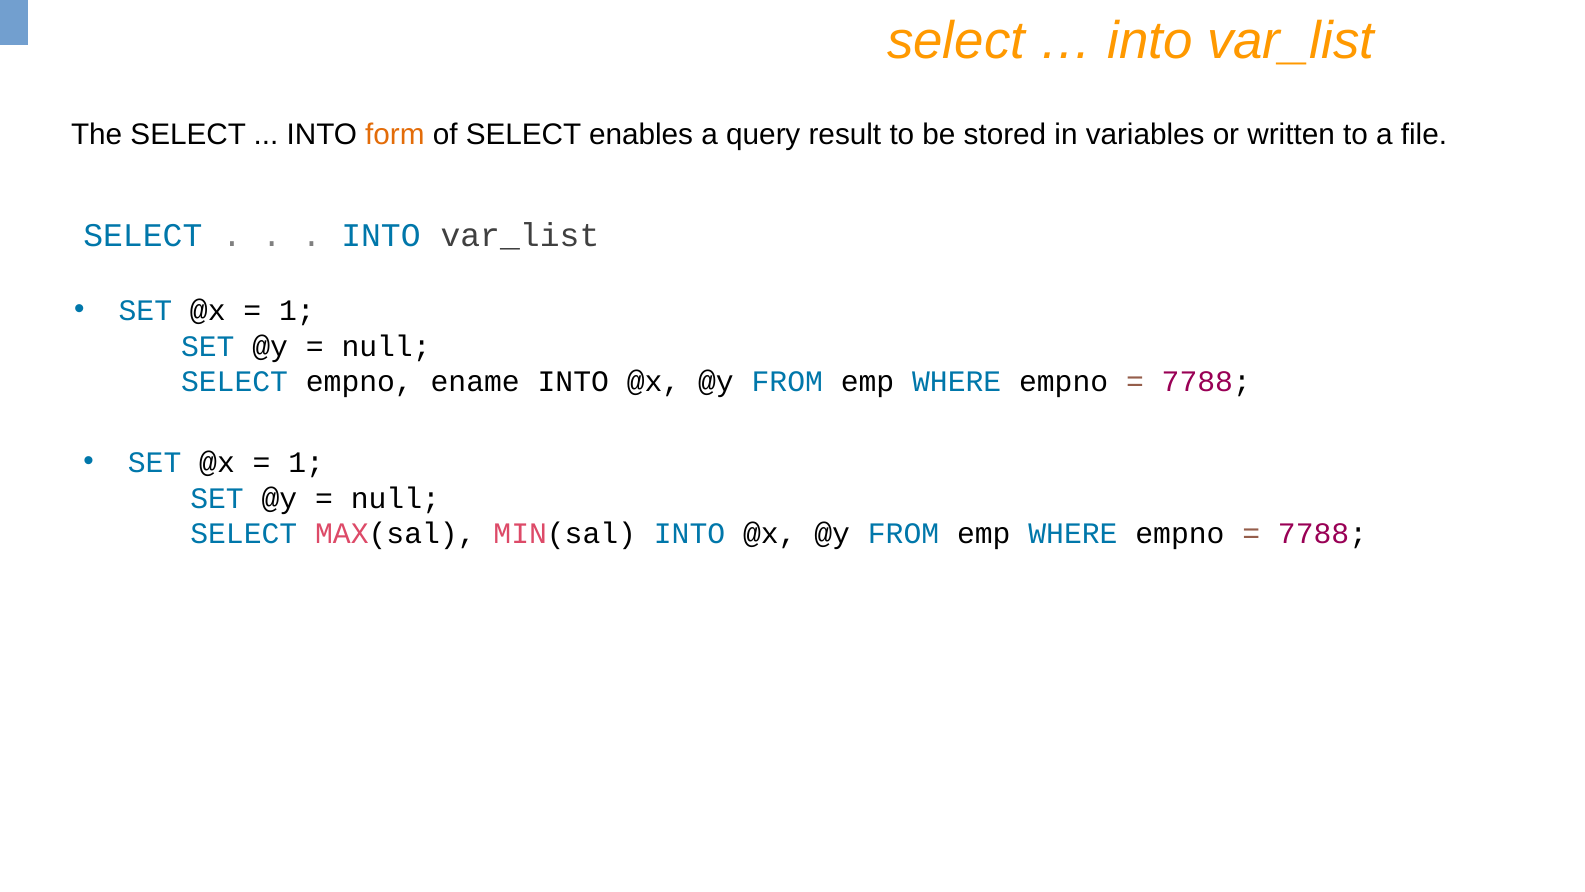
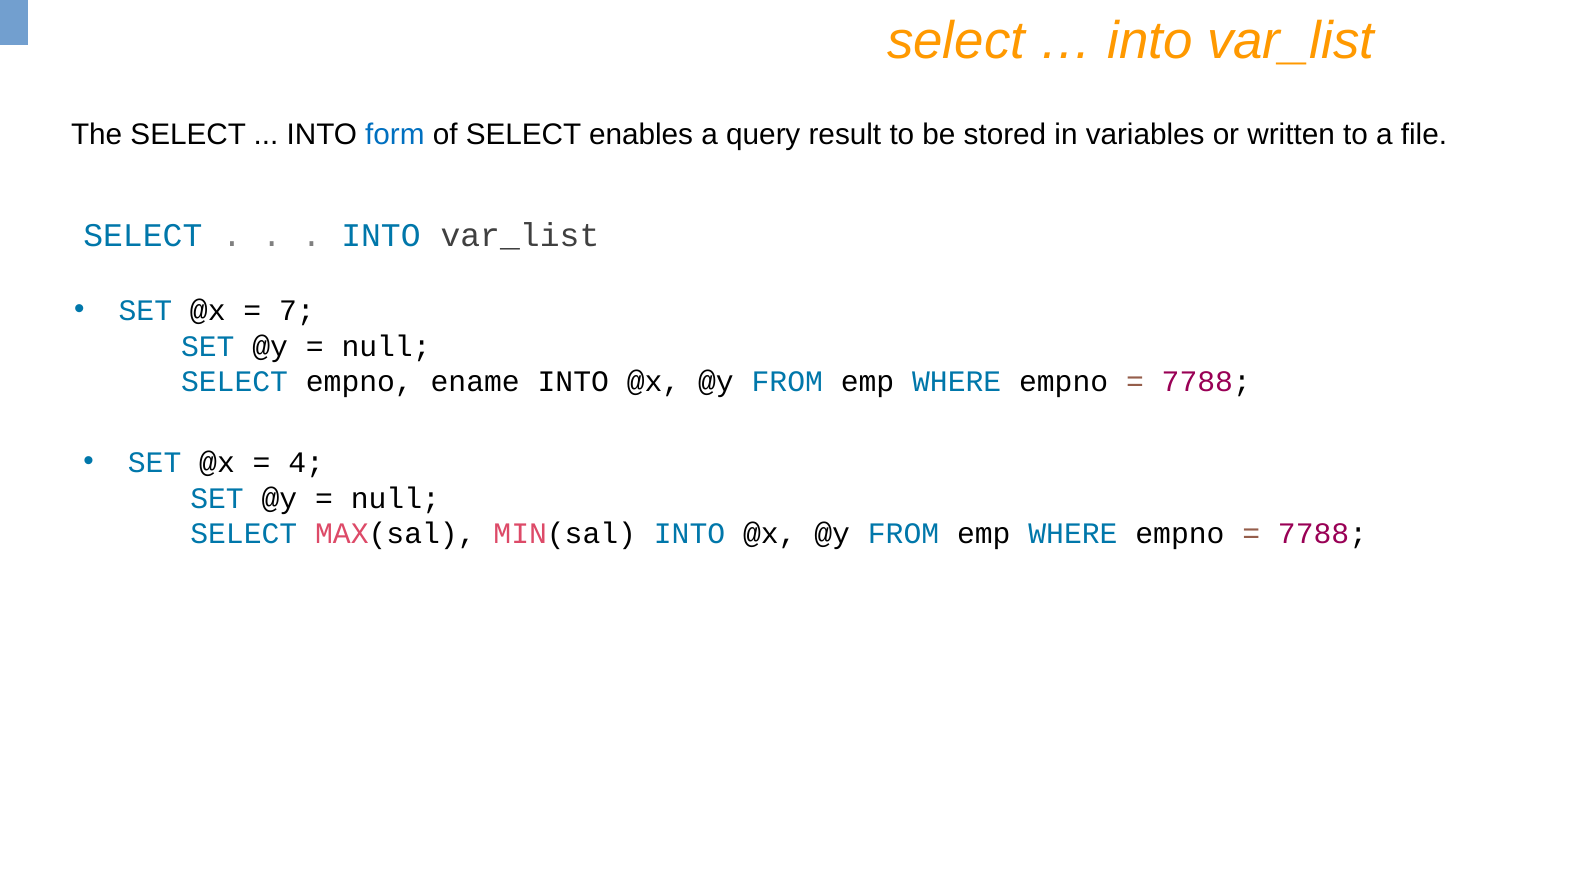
form colour: orange -> blue (395, 135)
1: 1 -> 7 (297, 310)
1: 1 -> 4 (306, 462)
